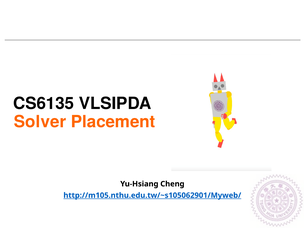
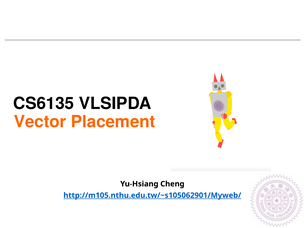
Solver: Solver -> Vector (40, 122)
